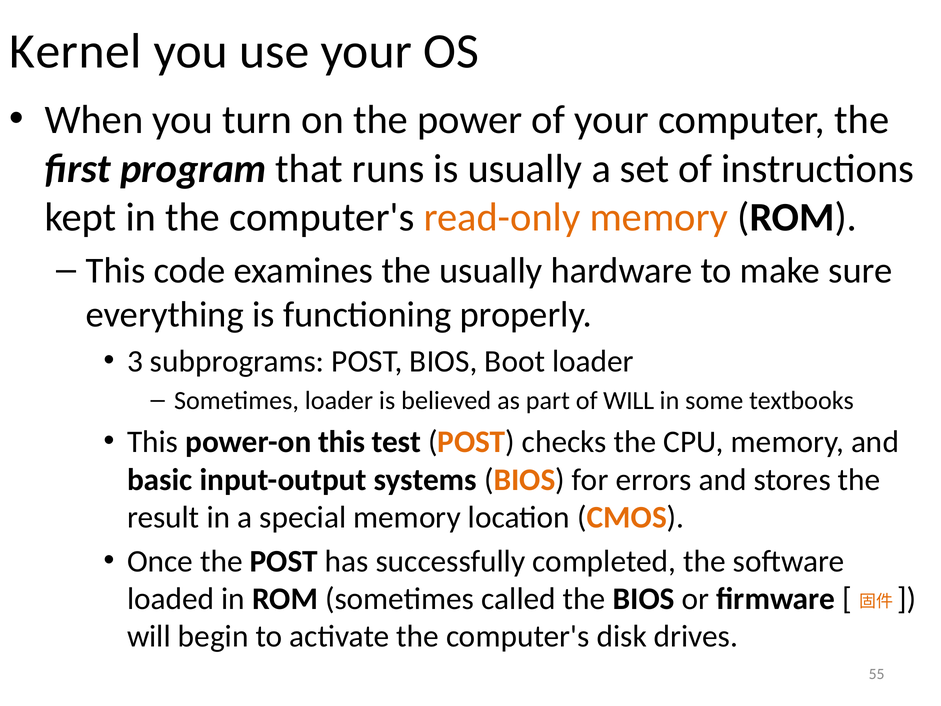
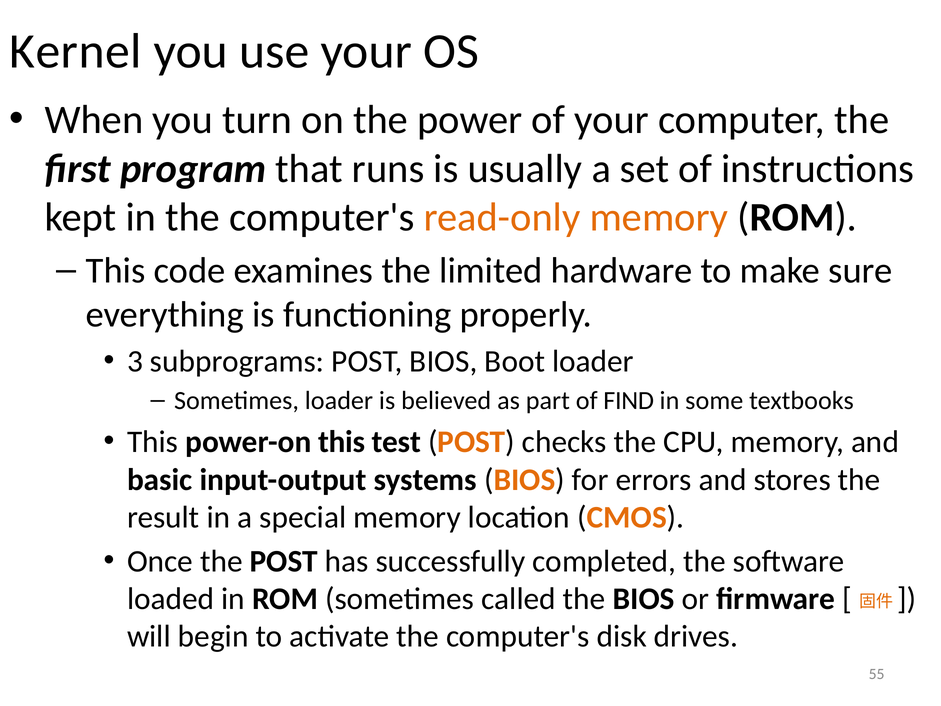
the usually: usually -> limited (491, 271)
of WILL: WILL -> FIND (629, 401)
